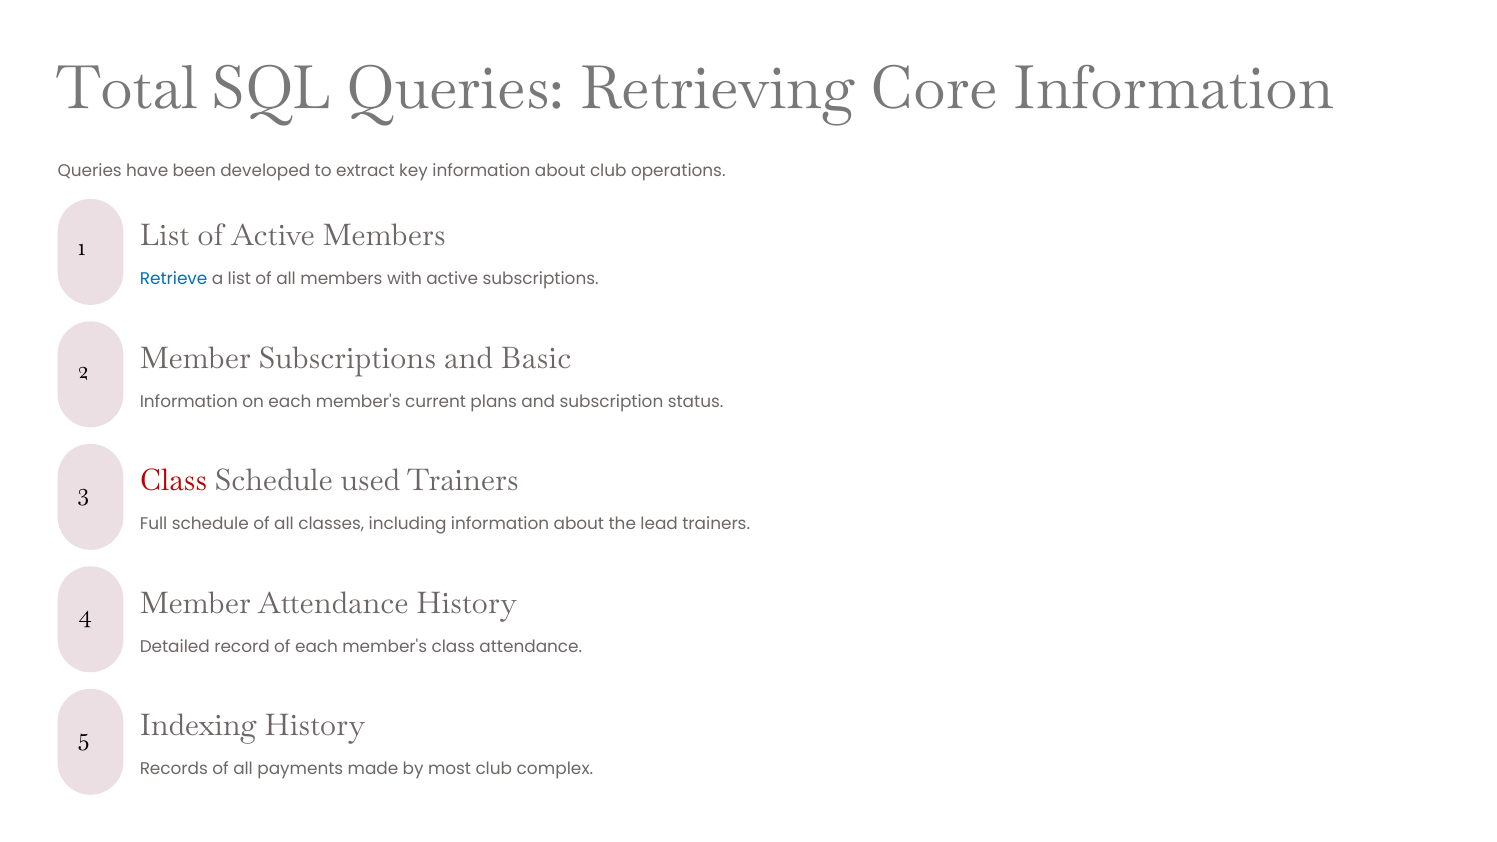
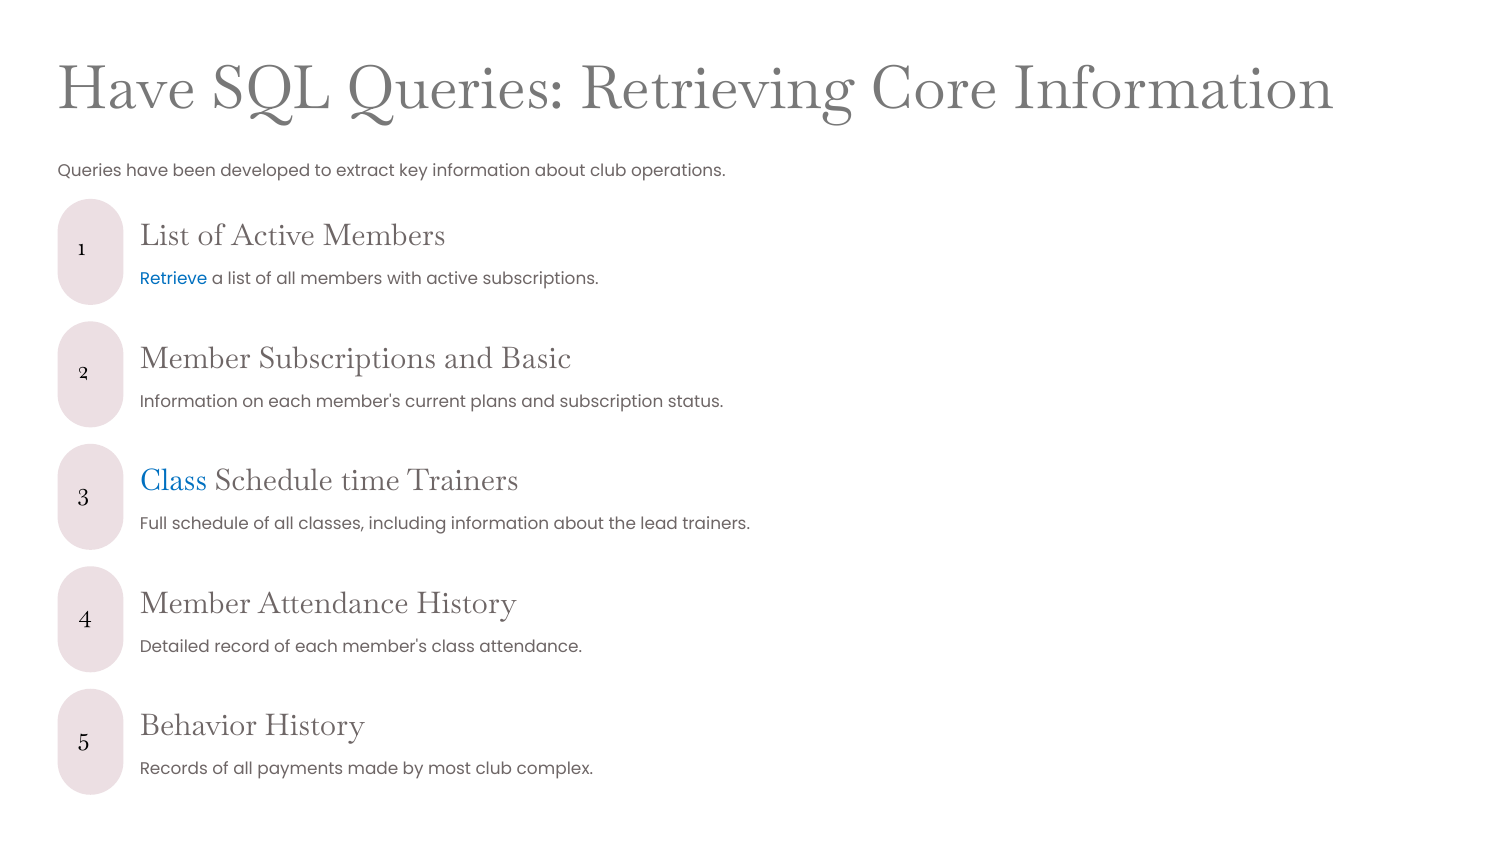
Total: Total -> Have (127, 89)
Class colour: red -> blue (173, 481)
used: used -> time (370, 481)
Indexing: Indexing -> Behavior (198, 726)
